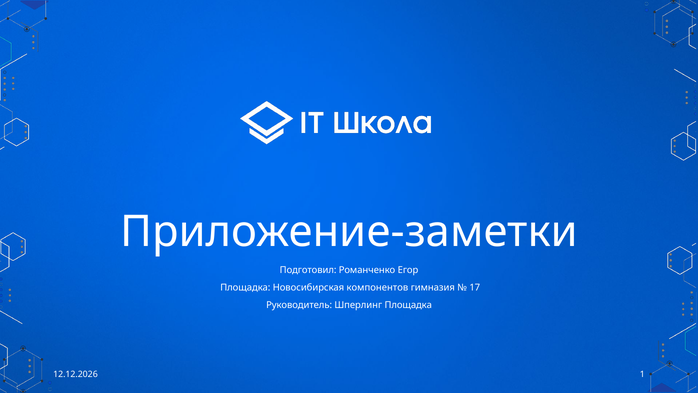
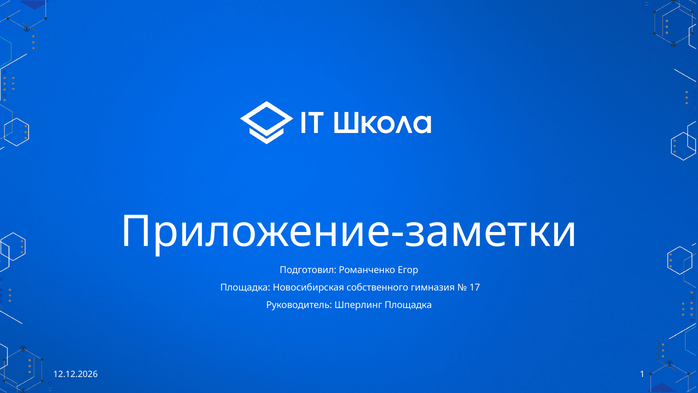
компонентов: компонентов -> собственного (377, 288)
